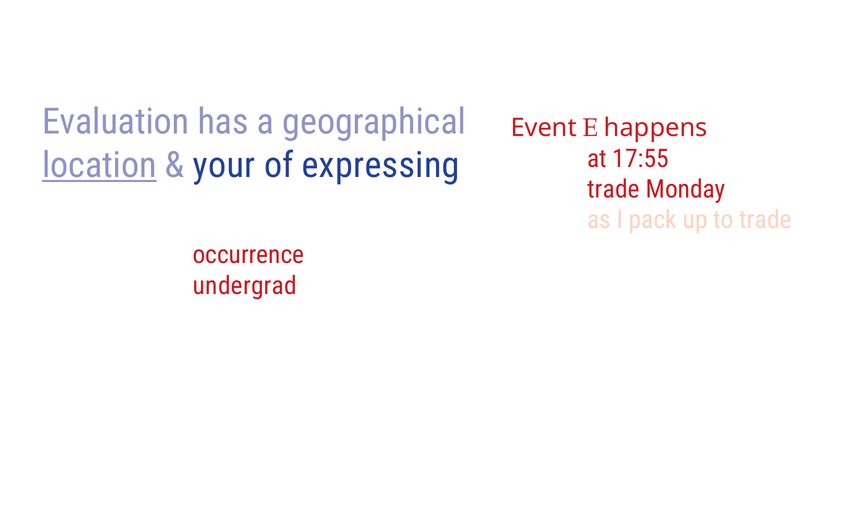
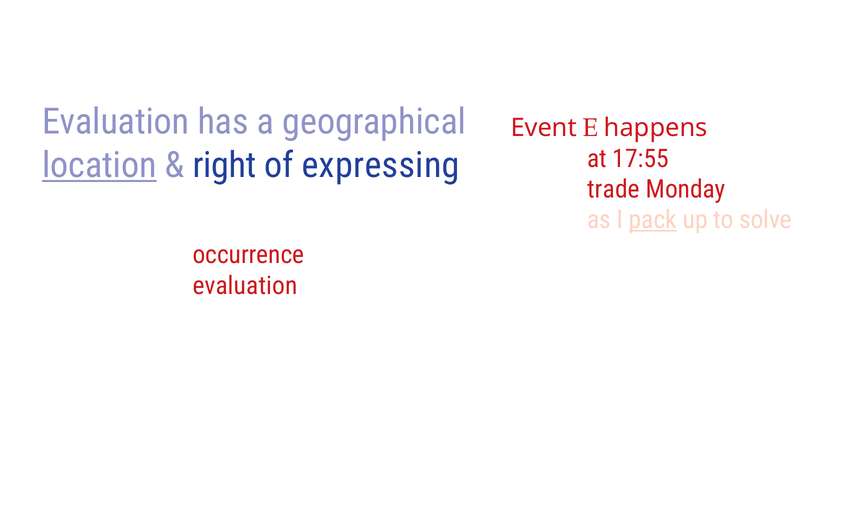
your: your -> right (224, 165)
pack underline: none -> present (653, 220)
to trade: trade -> solve (766, 220)
undergrad: undergrad -> evaluation (245, 286)
